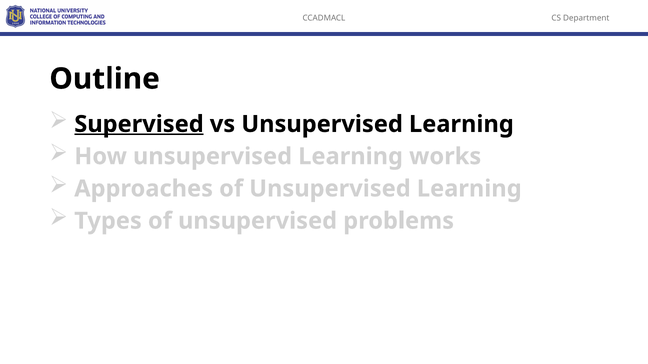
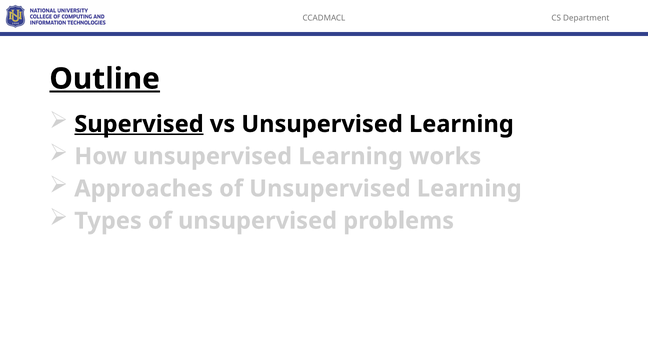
Outline underline: none -> present (105, 79)
